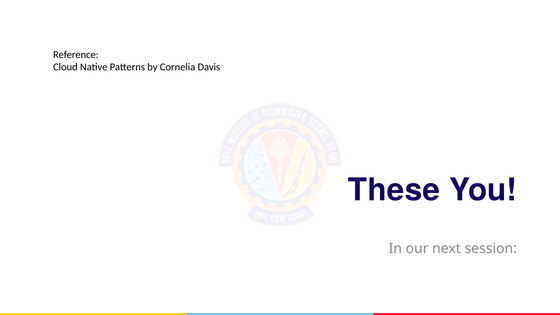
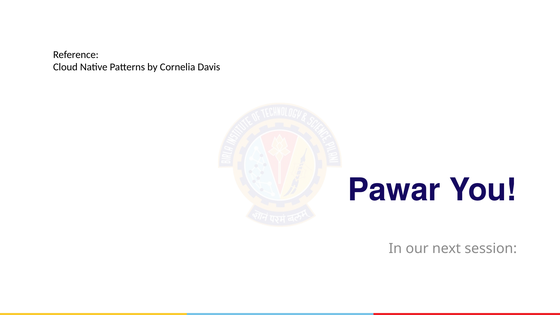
These: These -> Pawar (394, 190)
